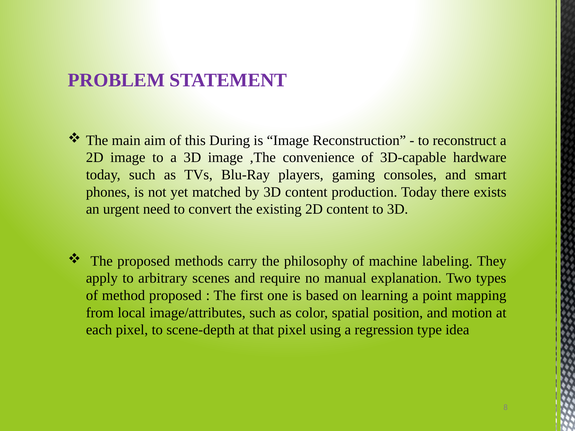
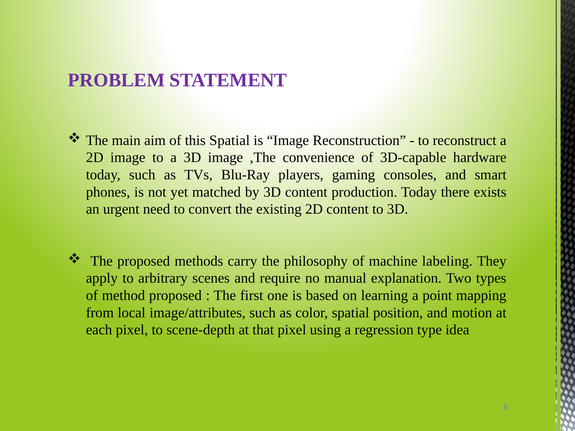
this During: During -> Spatial (230, 140)
